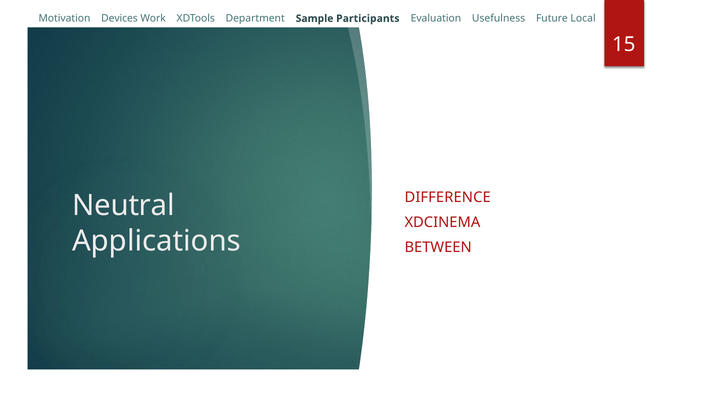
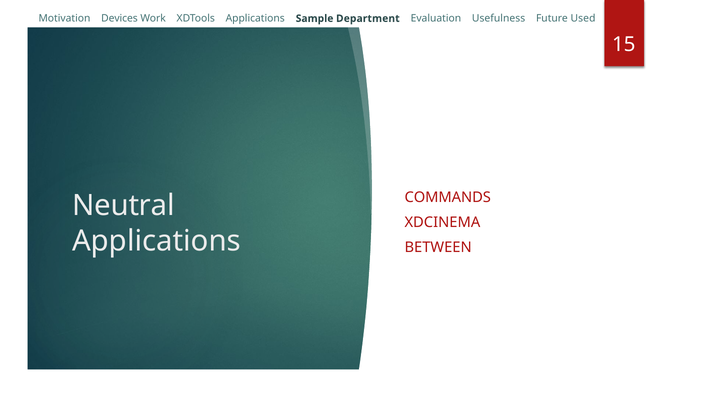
XDTools Department: Department -> Applications (255, 18)
Participants: Participants -> Department (368, 18)
Local: Local -> Used (583, 18)
DIFFERENCE: DIFFERENCE -> COMMANDS (448, 197)
